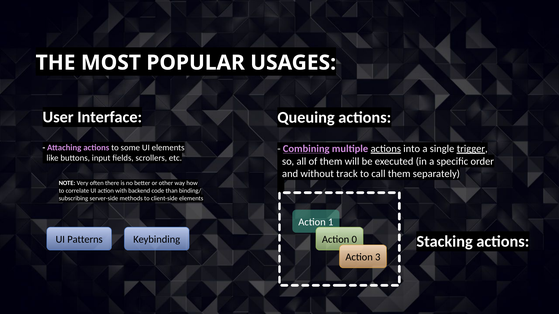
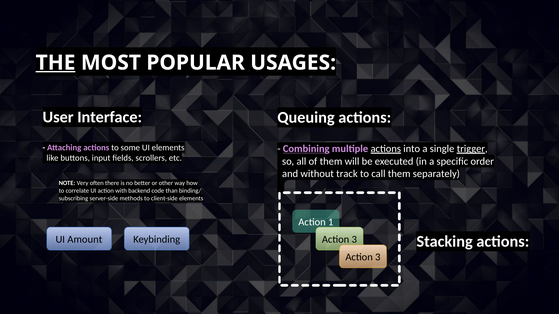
THE underline: none -> present (56, 63)
Patterns: Patterns -> Amount (85, 240)
0: 0 -> 3 (354, 240)
